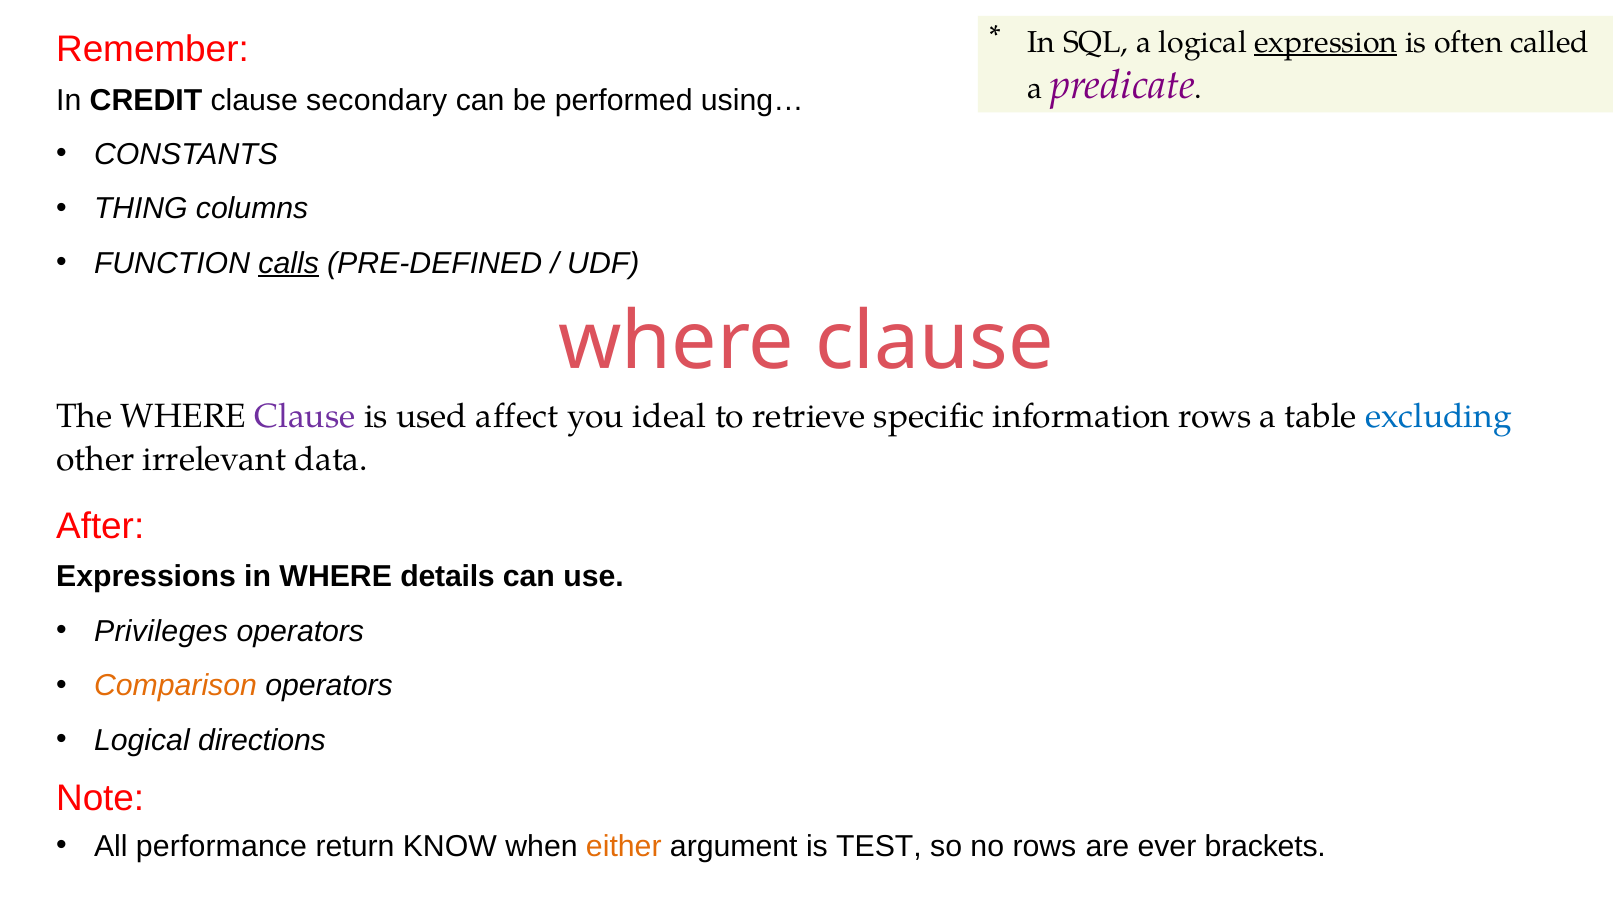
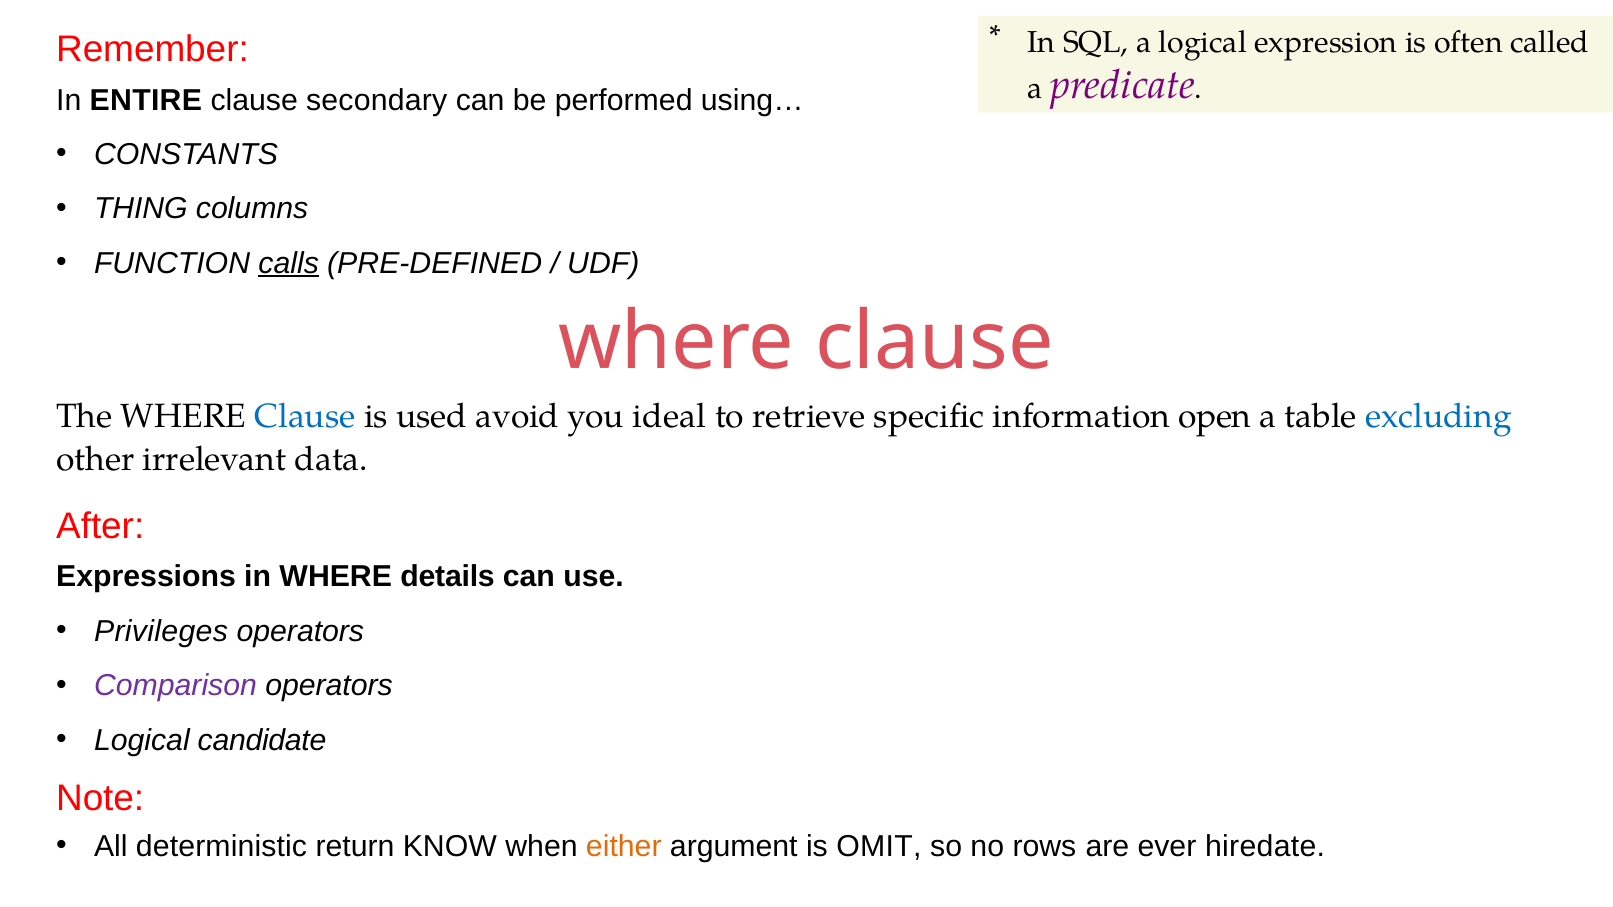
expression underline: present -> none (1326, 42)
CREDIT: CREDIT -> ENTIRE (146, 100)
Clause colour: purple -> blue (305, 416)
affect: affect -> avoid (518, 416)
information rows: rows -> open (1215, 416)
Comparison colour: orange -> purple (176, 686)
directions: directions -> candidate (262, 740)
performance: performance -> deterministic (222, 847)
TEST: TEST -> OMIT (879, 847)
brackets: brackets -> hiredate (1265, 847)
